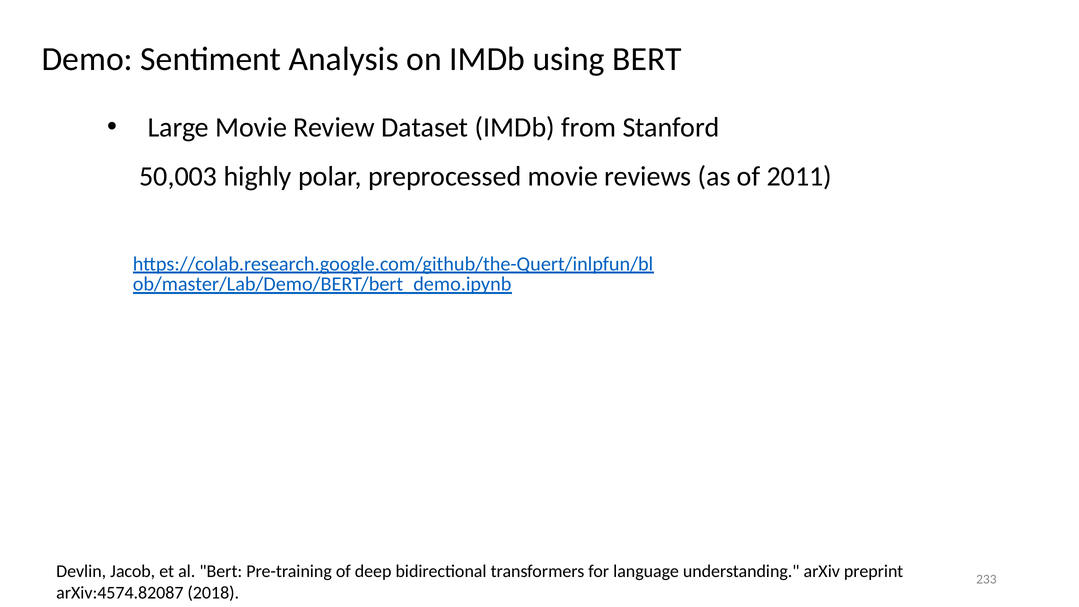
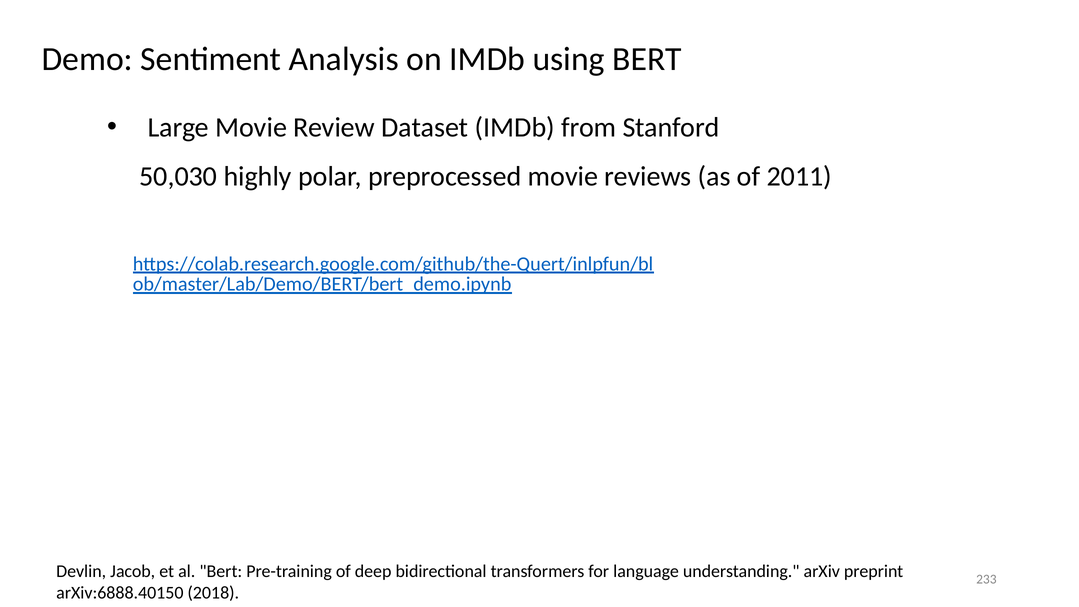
50,003: 50,003 -> 50,030 (178, 176)
arXiv:4574.82087: arXiv:4574.82087 -> arXiv:6888.40150 (120, 593)
